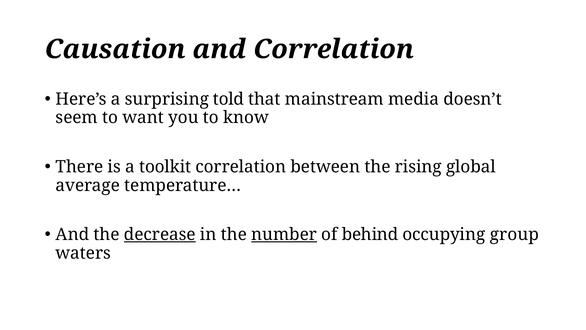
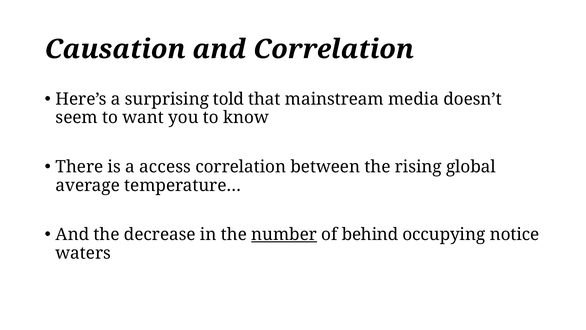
toolkit: toolkit -> access (165, 167)
decrease underline: present -> none (160, 234)
group: group -> notice (515, 234)
